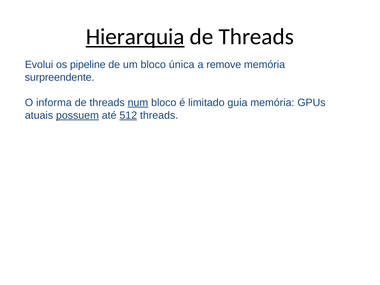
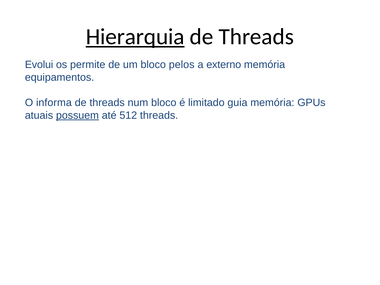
pipeline: pipeline -> permite (88, 65)
única: única -> pelos (182, 65)
remove: remove -> externo (224, 65)
surpreendente: surpreendente -> equipamentos (60, 77)
num underline: present -> none (138, 103)
512 underline: present -> none (128, 115)
